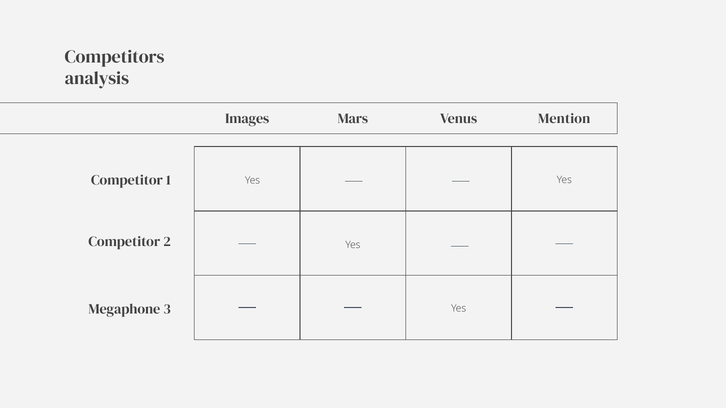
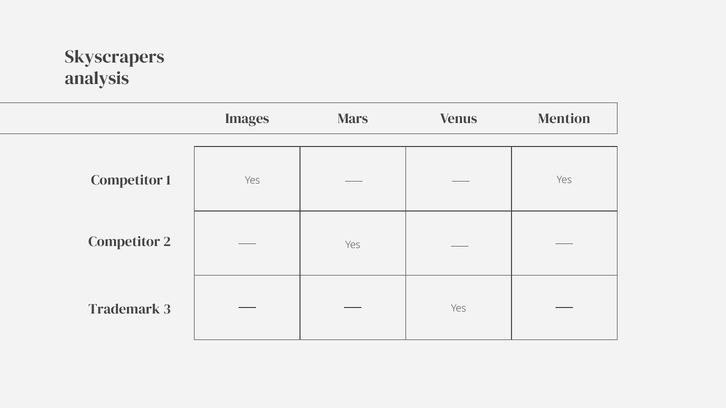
Competitors: Competitors -> Skyscrapers (115, 57)
Megaphone: Megaphone -> Trademark (124, 309)
